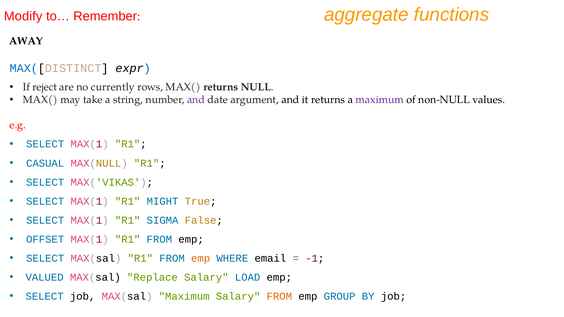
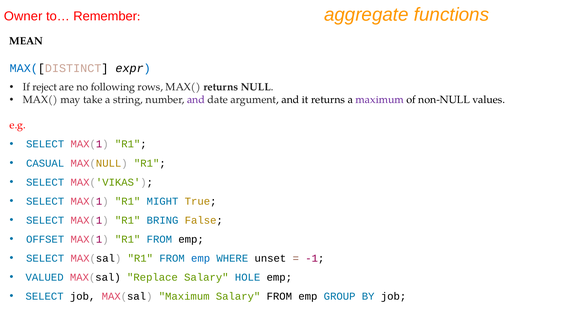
Modify: Modify -> Owner (23, 16)
AWAY: AWAY -> MEAN (26, 41)
currently: currently -> following (113, 87)
SIGMA: SIGMA -> BRING (163, 220)
emp colour: orange -> blue (201, 258)
email: email -> unset (270, 258)
LOAD: LOAD -> HOLE (248, 278)
FROM colour: orange -> black (279, 297)
